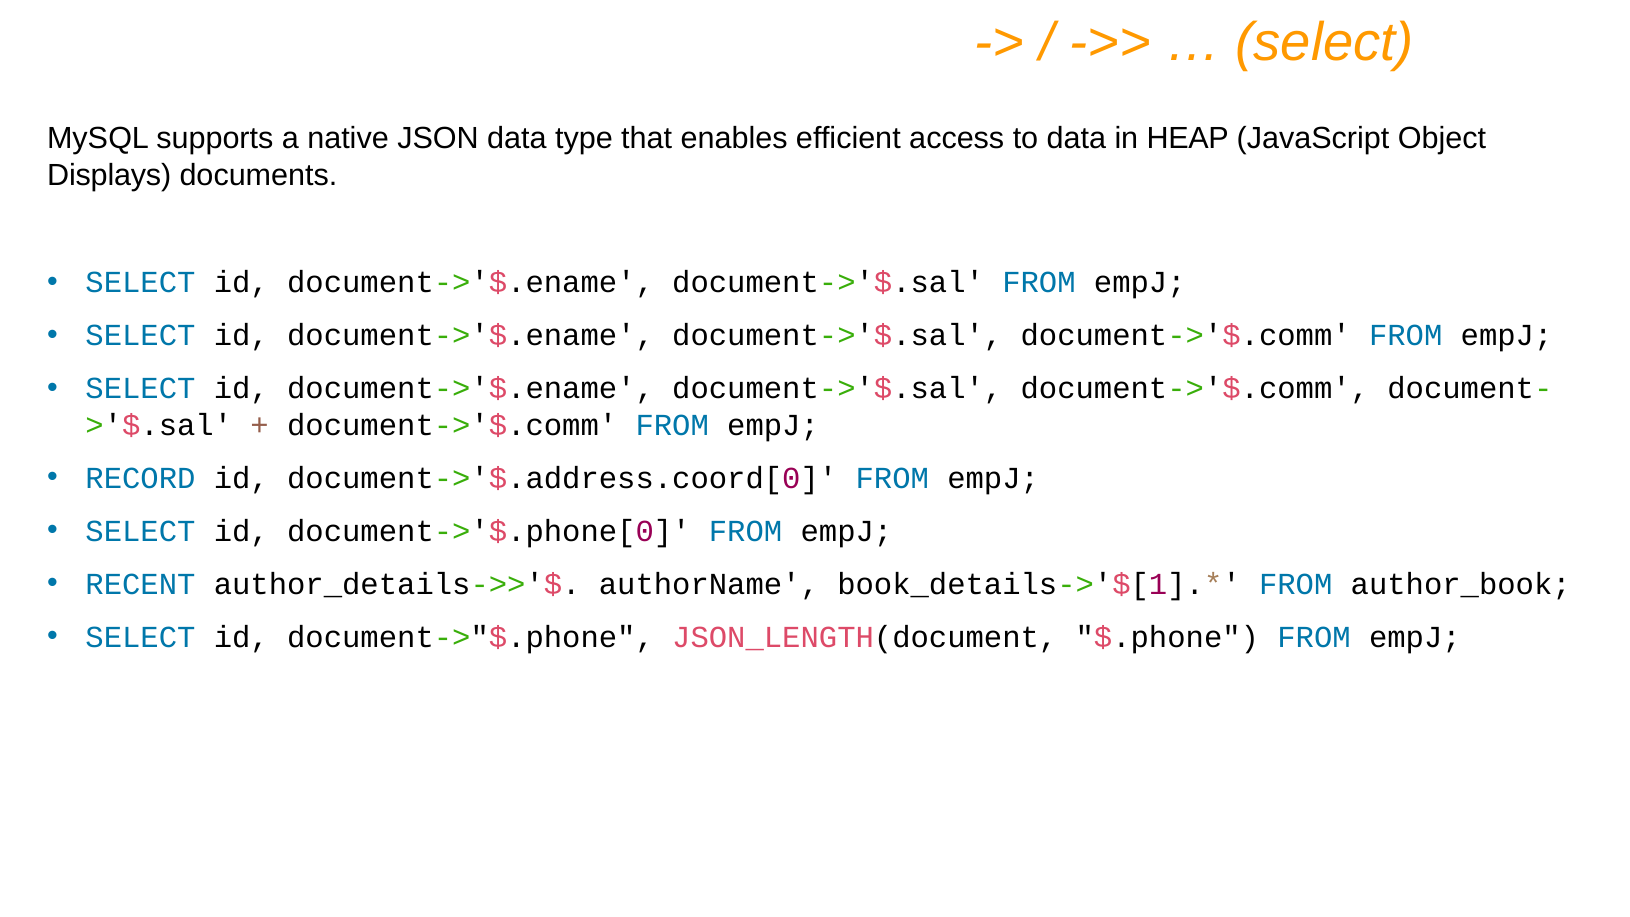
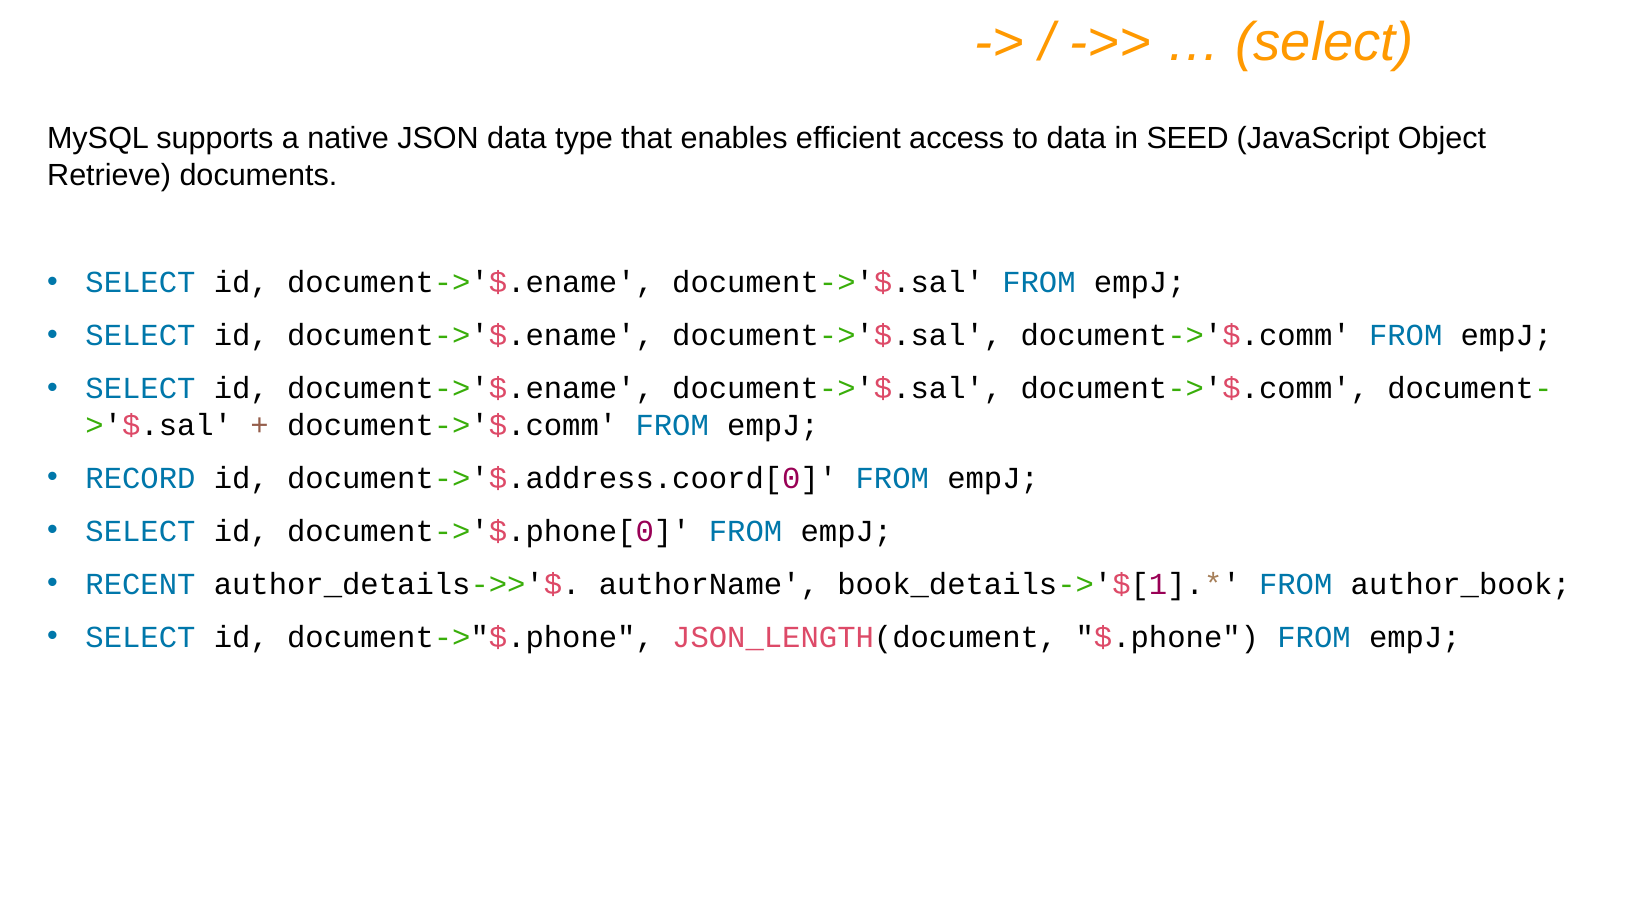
HEAP: HEAP -> SEED (1188, 138)
Displays: Displays -> Retrieve (109, 175)
